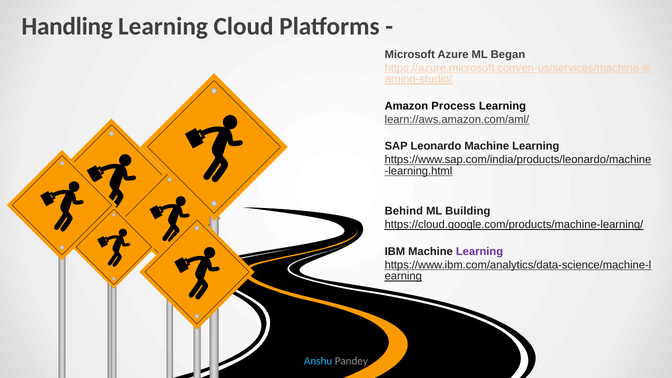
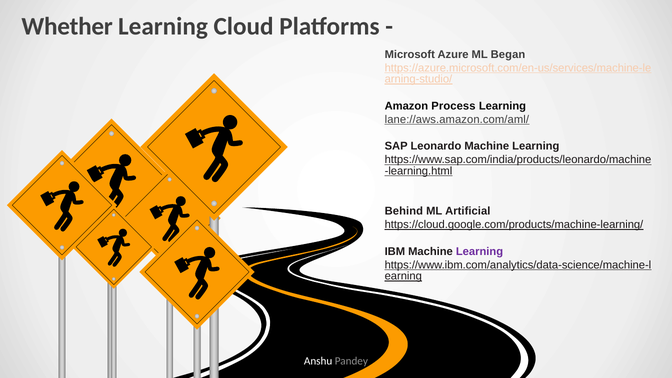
Handling: Handling -> Whether (67, 27)
learn://aws.amazon.com/aml/: learn://aws.amazon.com/aml/ -> lane://aws.amazon.com/aml/ (457, 119)
Building: Building -> Artificial (468, 211)
Anshu colour: light blue -> white (318, 361)
